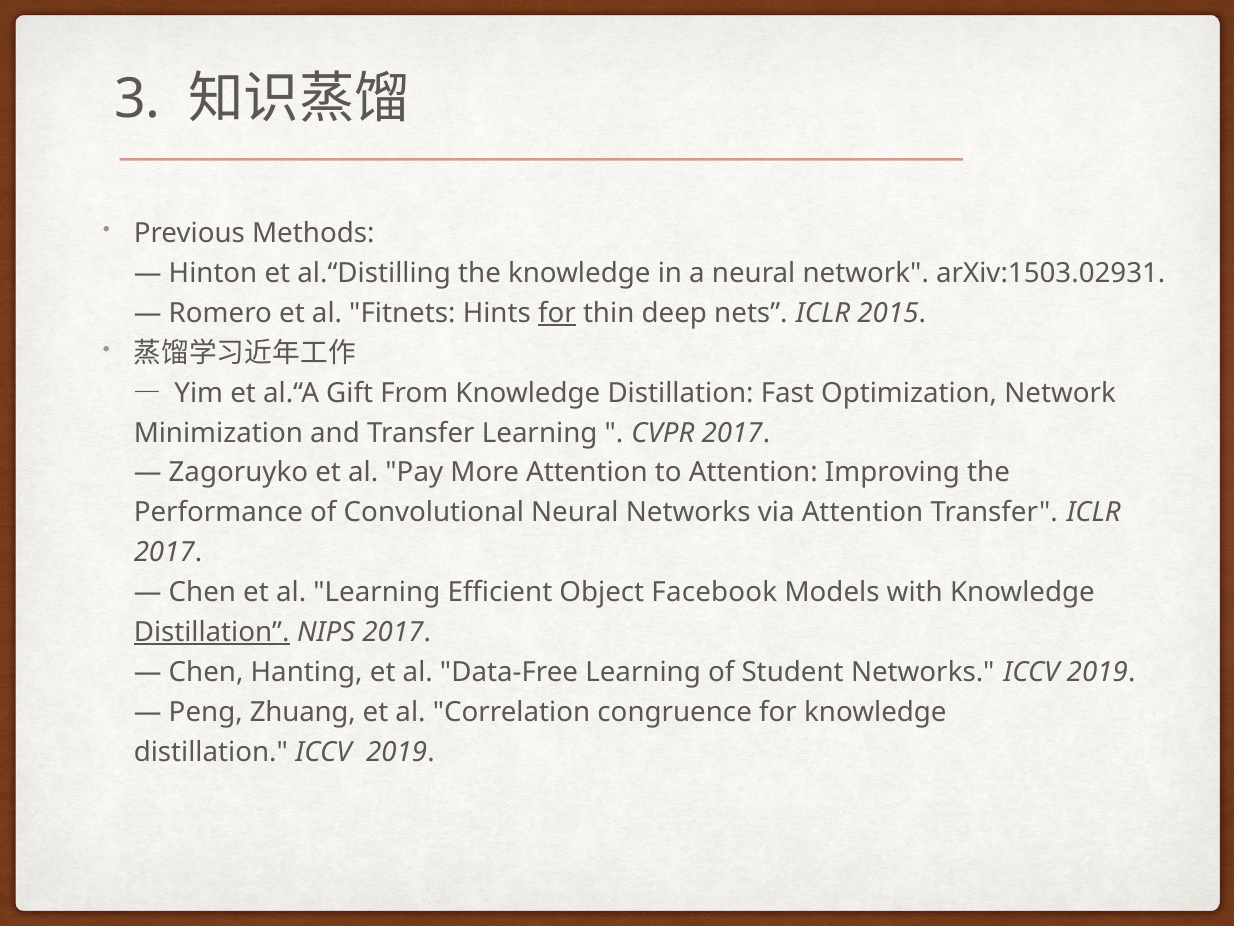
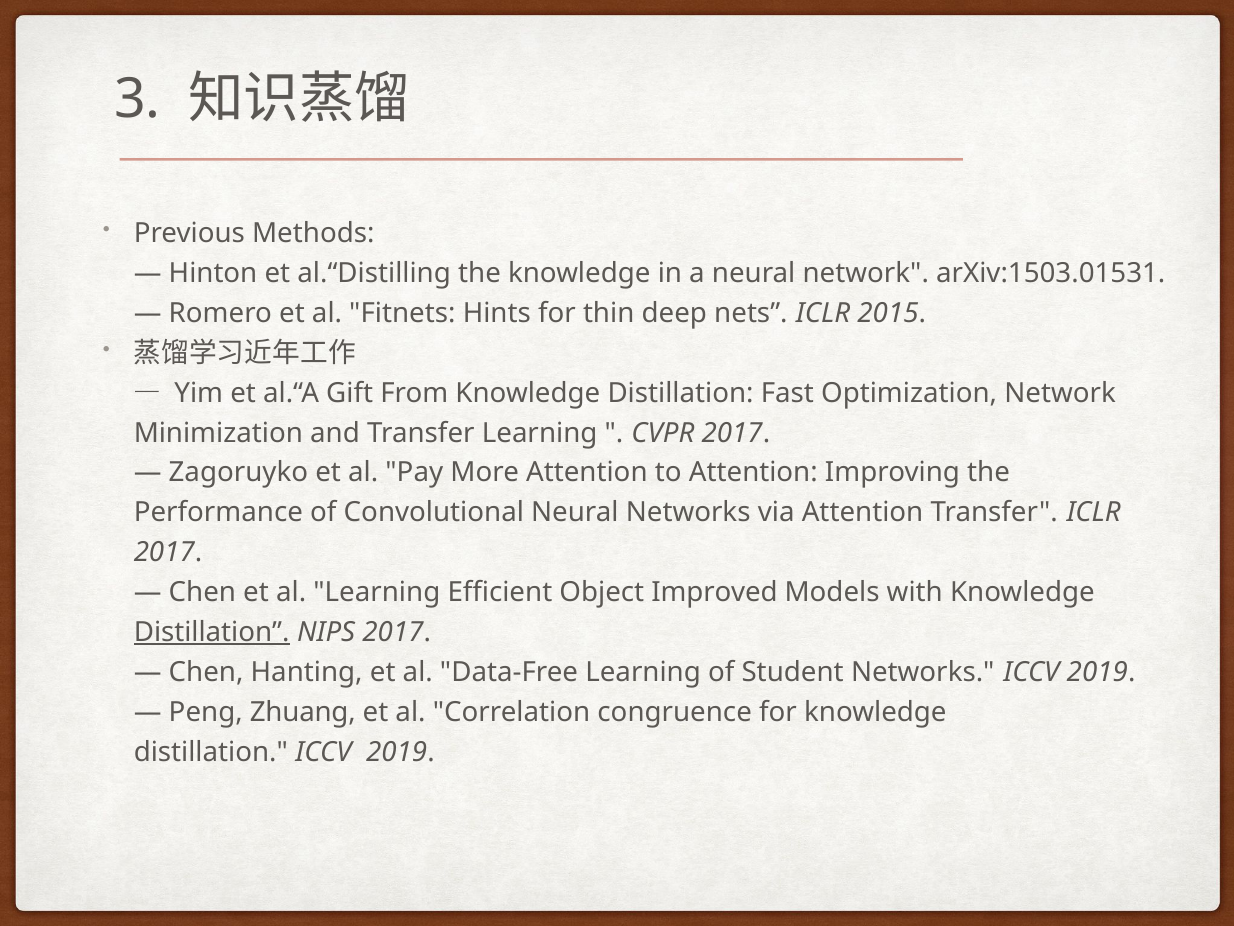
arXiv:1503.02931: arXiv:1503.02931 -> arXiv:1503.01531 (1051, 273)
for underline: present -> none (557, 313)
Facebook: Facebook -> Improved (714, 592)
